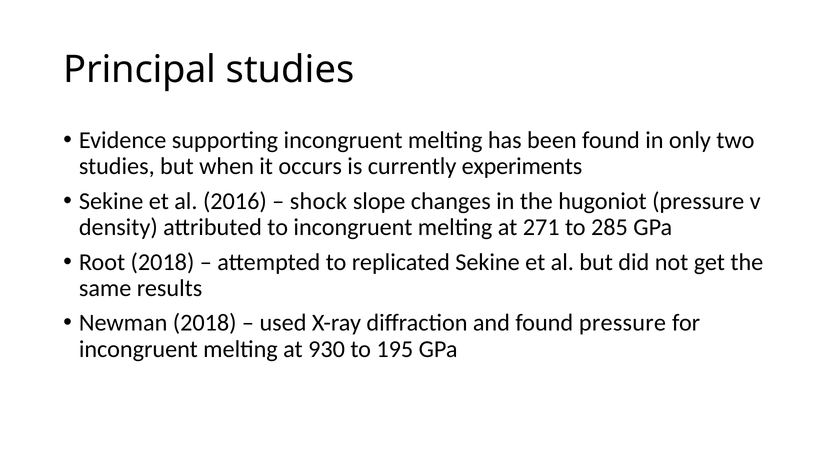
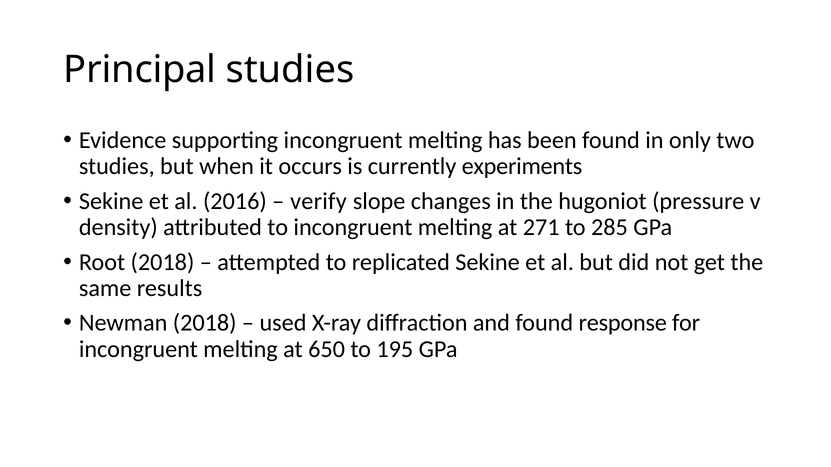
shock: shock -> verify (318, 201)
found pressure: pressure -> response (623, 323)
930: 930 -> 650 (327, 349)
